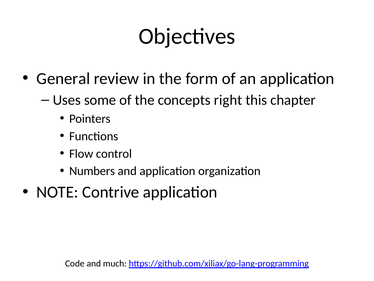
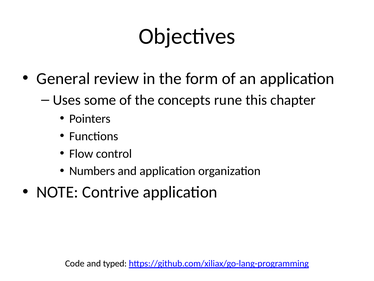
right: right -> rune (228, 100)
much: much -> typed (115, 263)
